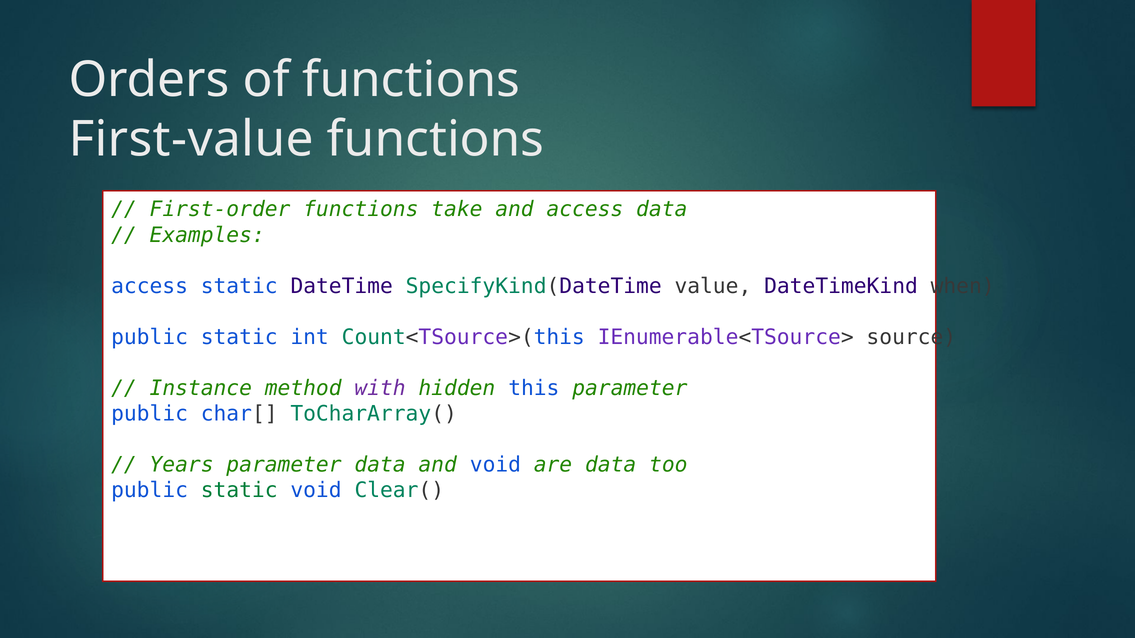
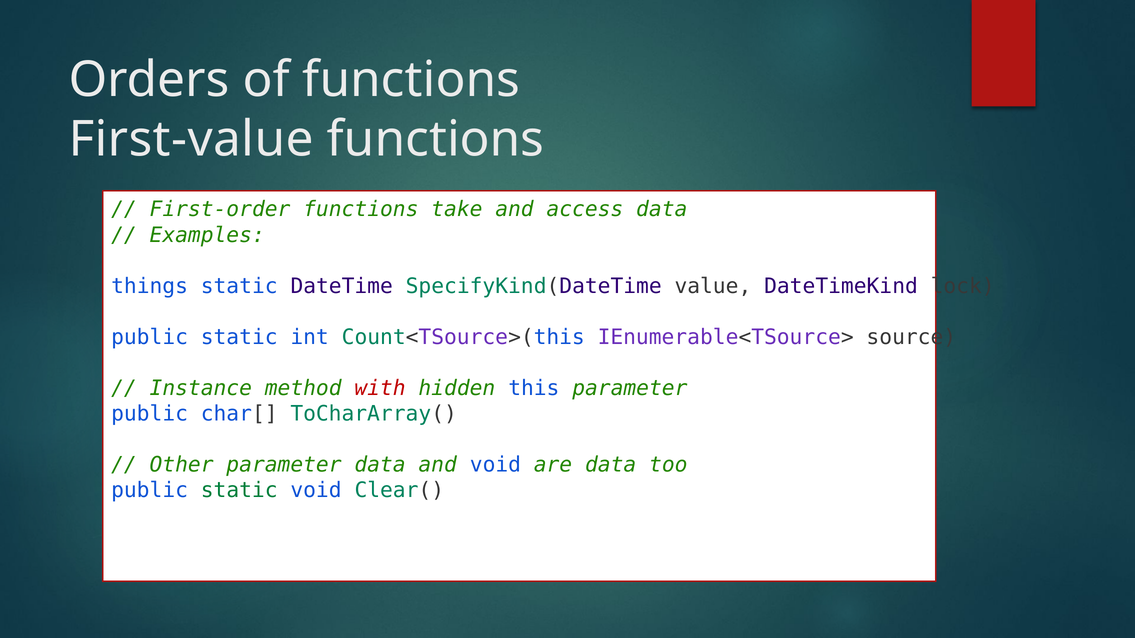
access: access -> things (150, 286)
when: when -> lock (963, 286)
with colour: purple -> red (380, 388)
Years: Years -> Other (182, 465)
